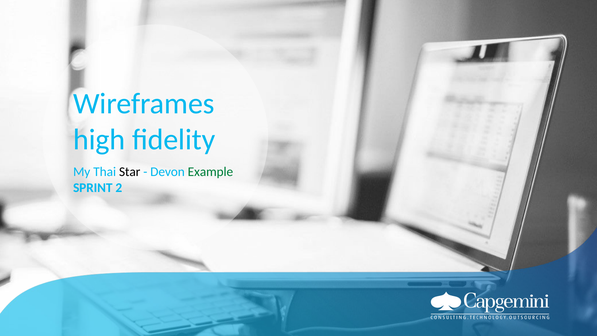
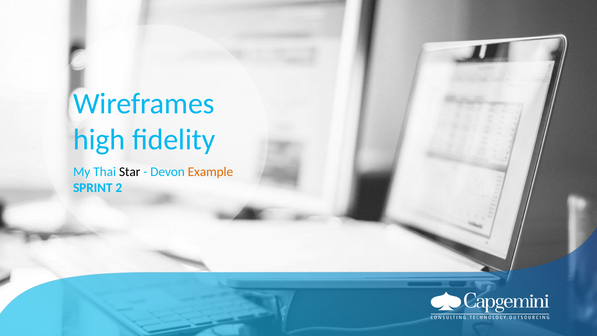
Example colour: green -> orange (210, 172)
